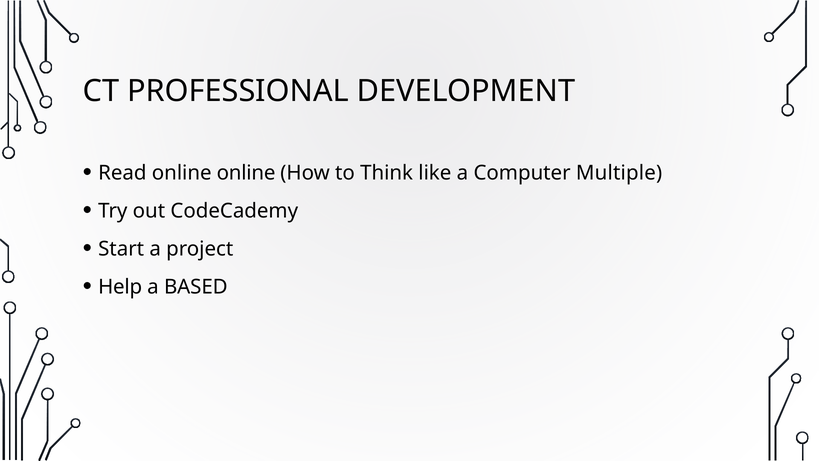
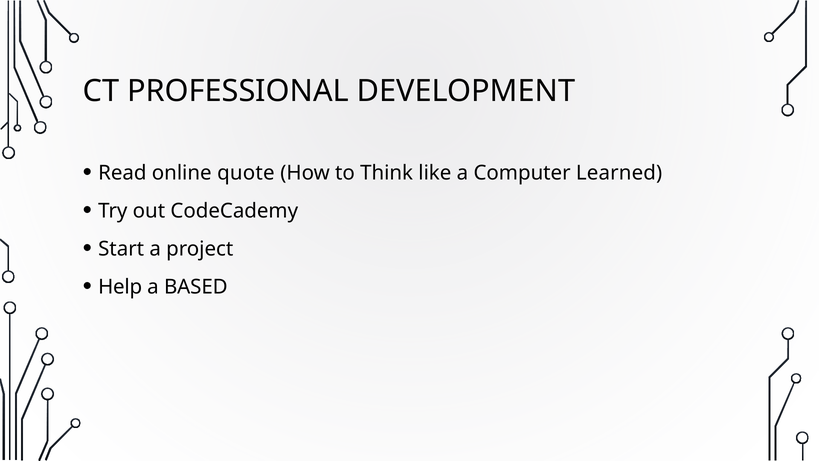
online online: online -> quote (246, 173)
Multiple: Multiple -> Learned (619, 173)
